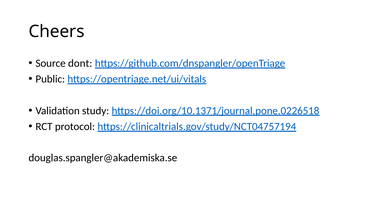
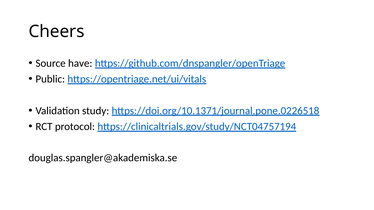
dont: dont -> have (80, 63)
